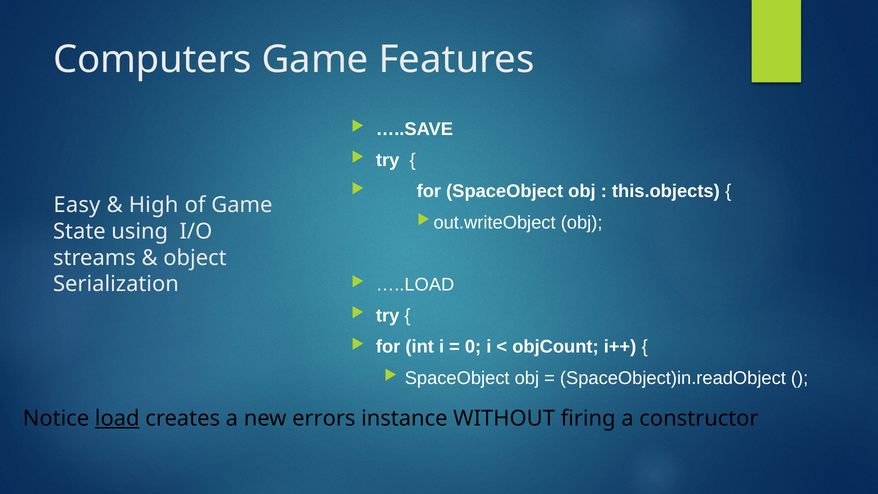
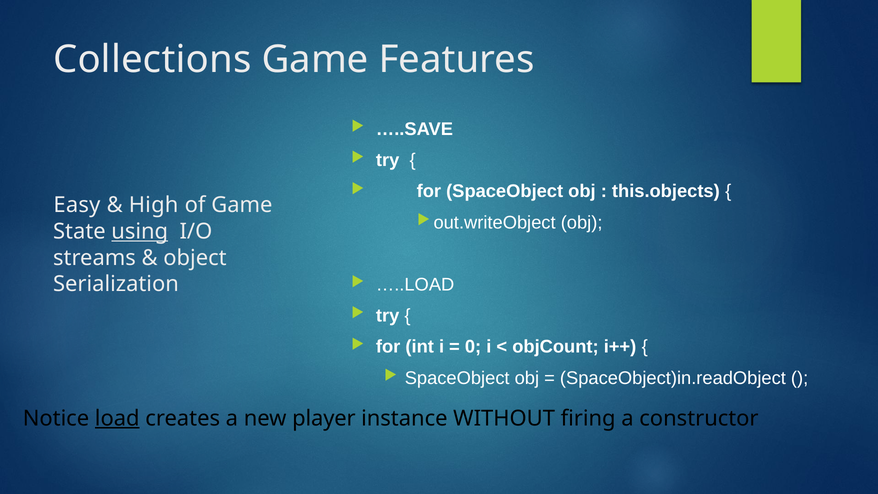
Computers: Computers -> Collections (152, 60)
using underline: none -> present (140, 231)
errors: errors -> player (324, 418)
